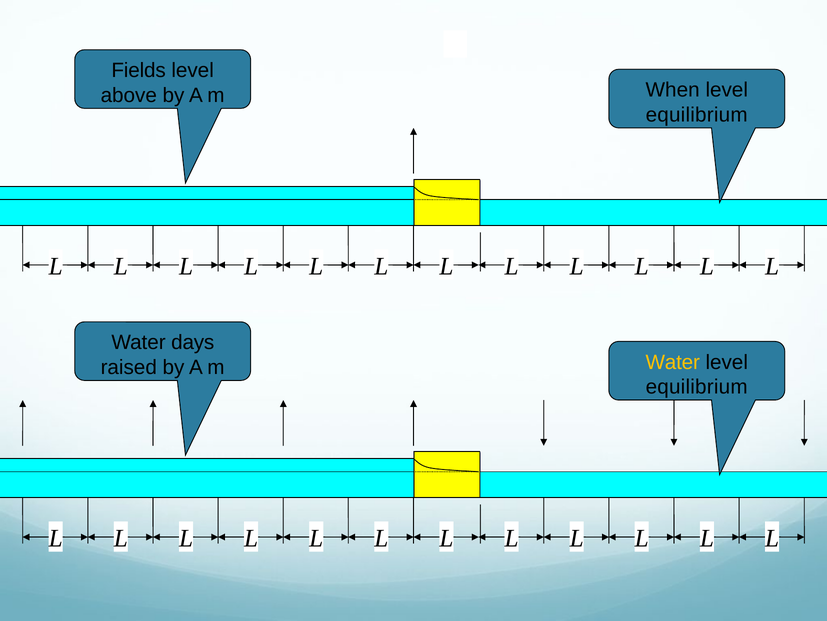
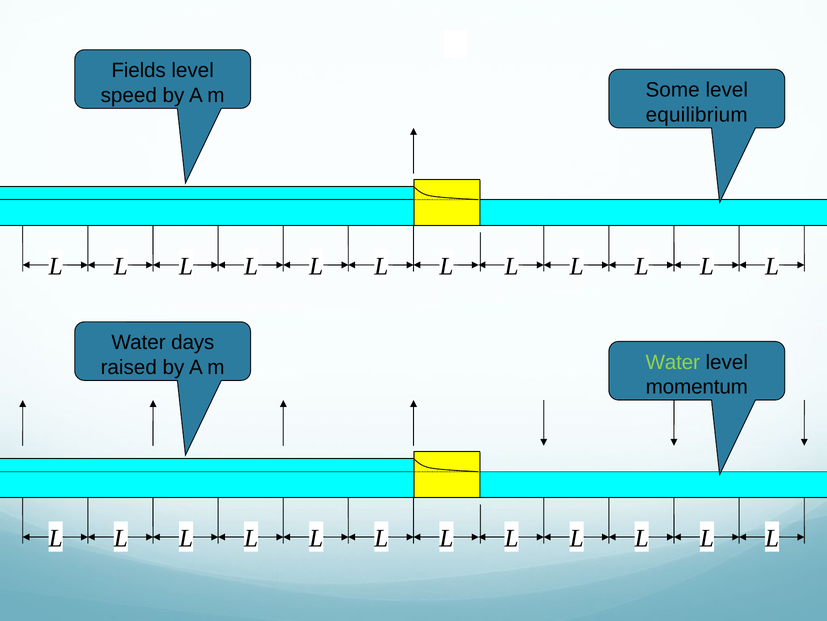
above: above -> speed (129, 95)
When: When -> Some (673, 90)
Water colour: yellow -> light green (673, 362)
equilibrium: equilibrium -> momentum (697, 387)
